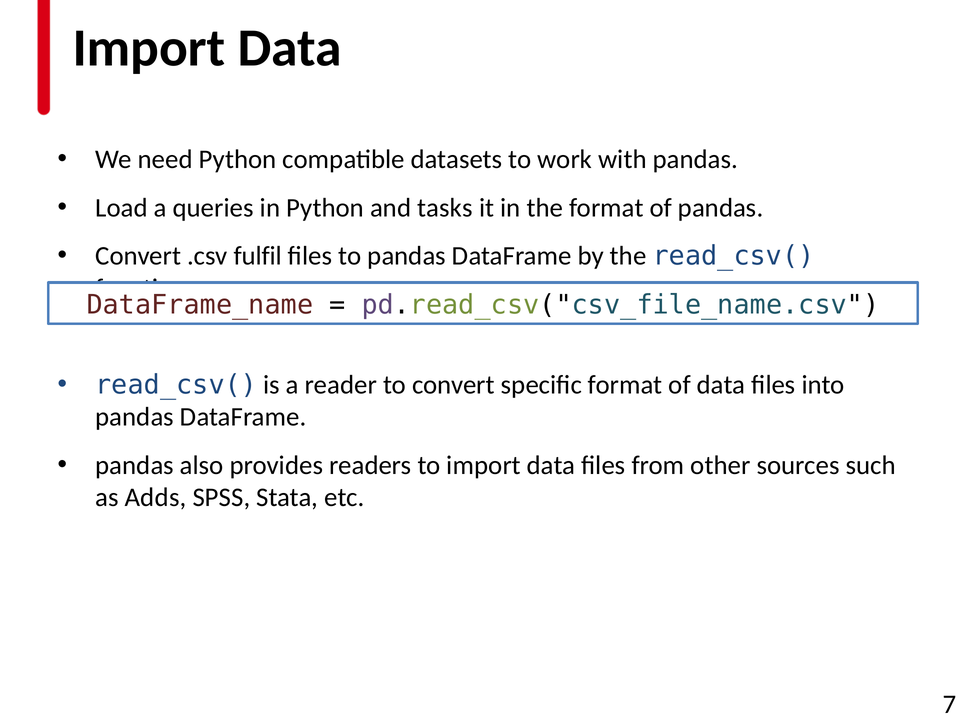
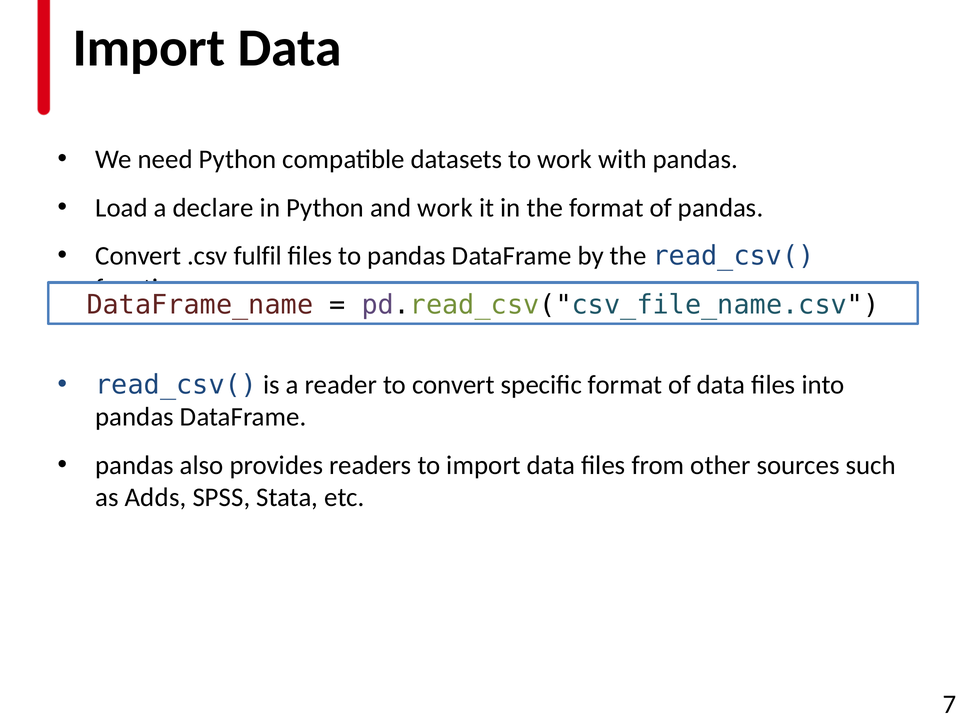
queries: queries -> declare (213, 208)
and tasks: tasks -> work (445, 208)
